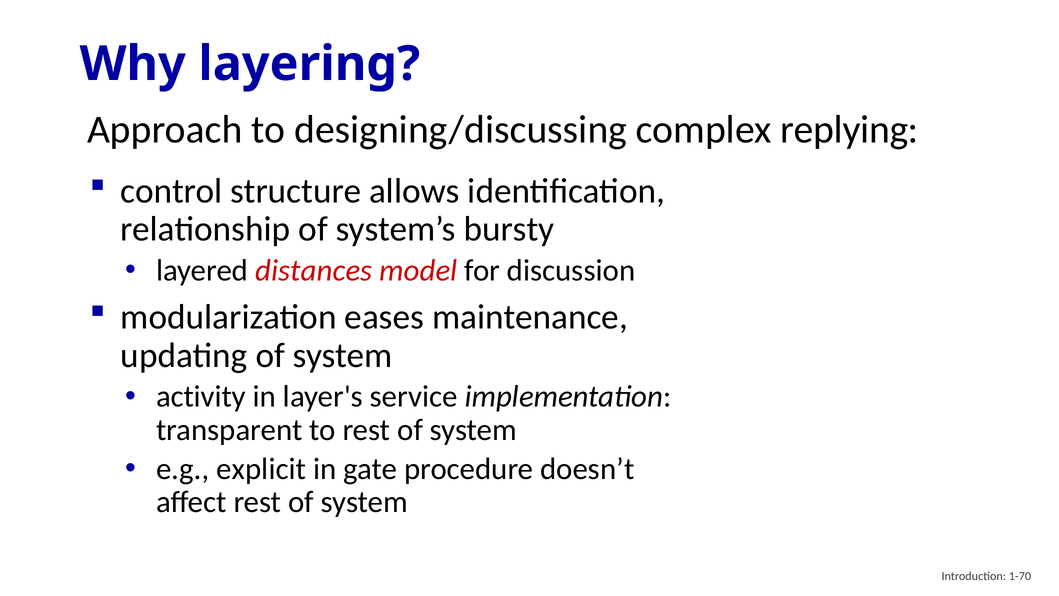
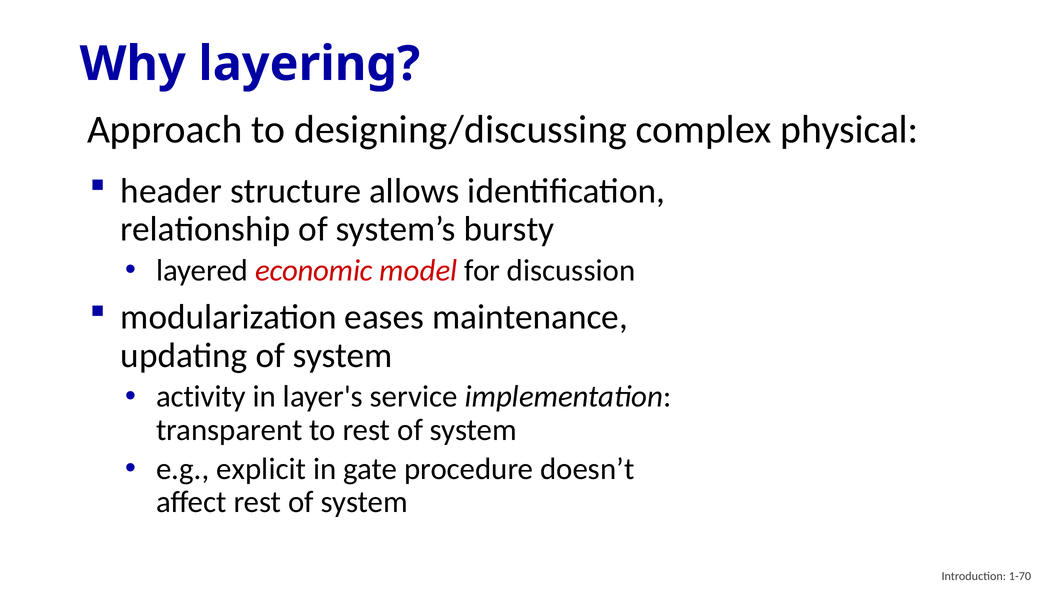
replying: replying -> physical (849, 130)
control: control -> header (171, 191)
distances: distances -> economic (314, 270)
